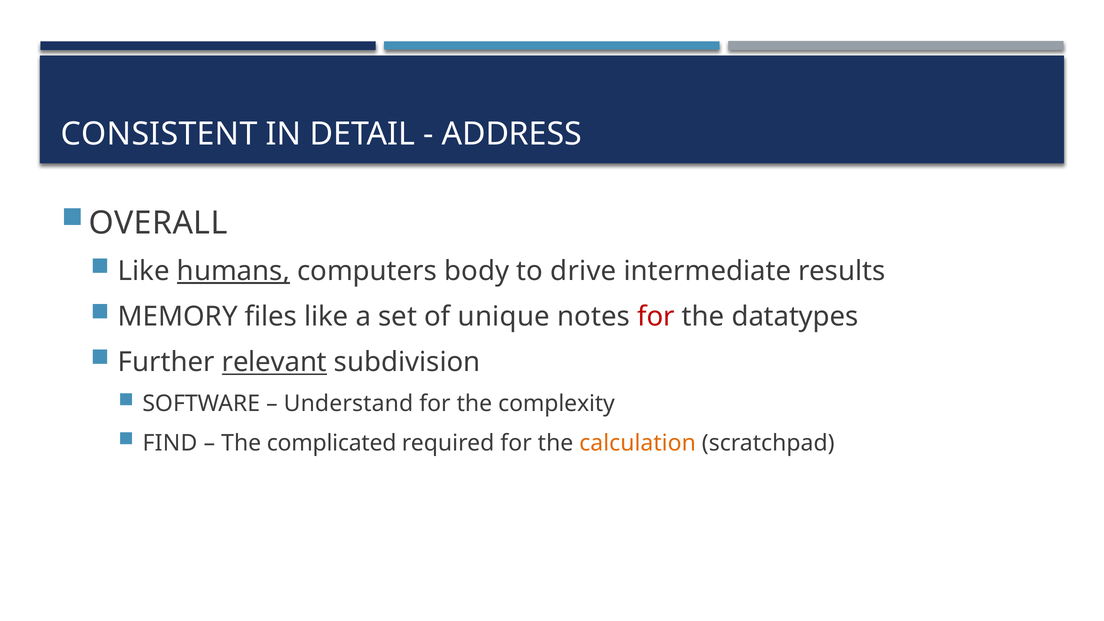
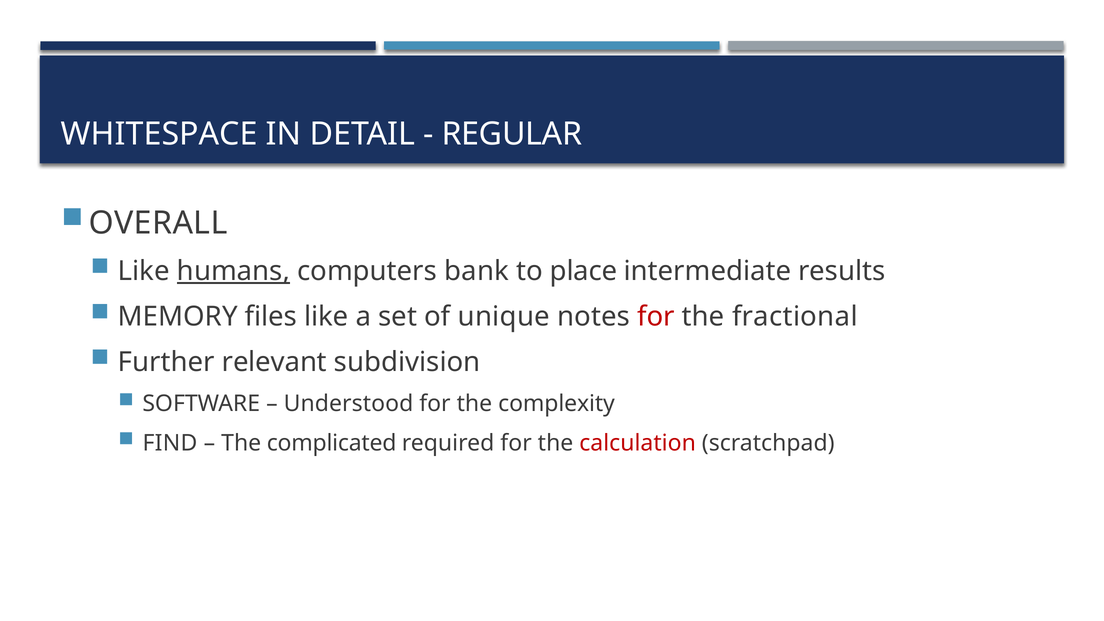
CONSISTENT: CONSISTENT -> WHITESPACE (159, 134)
ADDRESS: ADDRESS -> REGULAR (512, 134)
body: body -> bank (477, 271)
drive: drive -> place (584, 271)
datatypes: datatypes -> fractional (795, 317)
relevant underline: present -> none (274, 362)
Understand: Understand -> Understood (348, 404)
calculation colour: orange -> red (638, 443)
